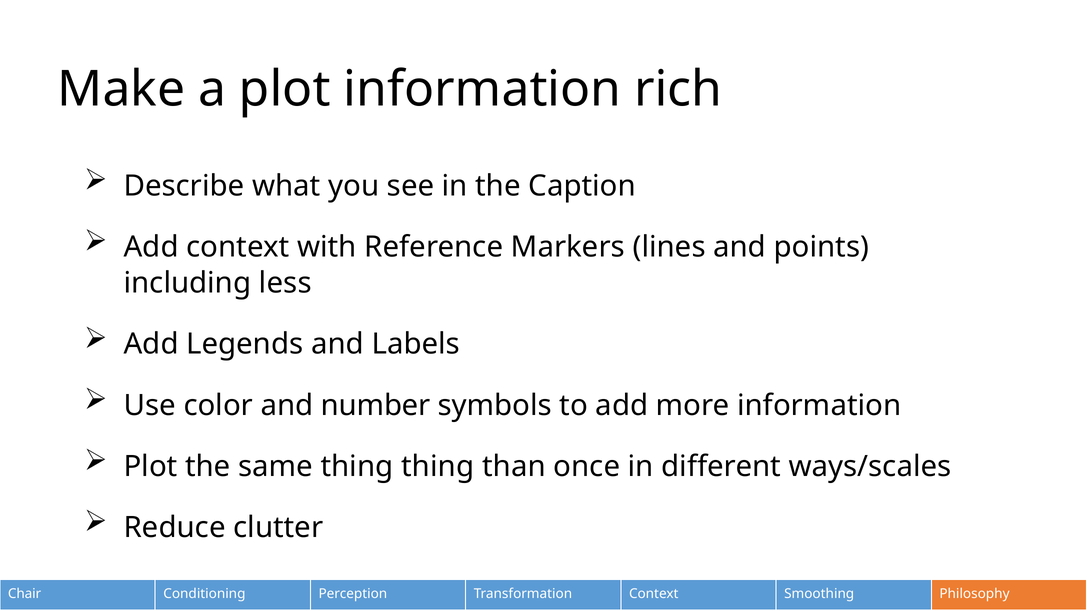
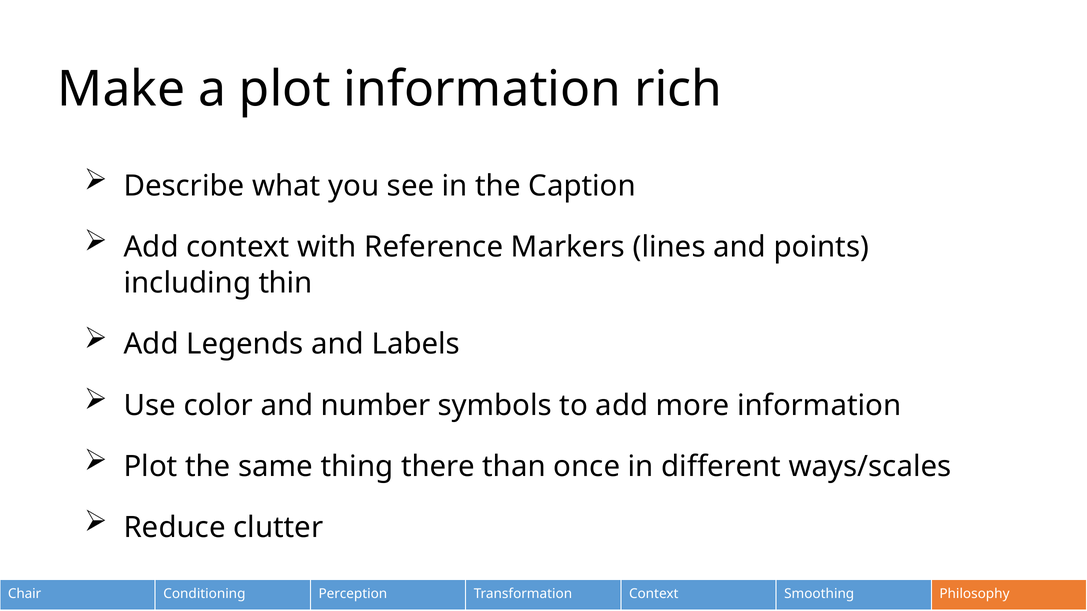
less: less -> thin (286, 283)
thing thing: thing -> there (438, 467)
